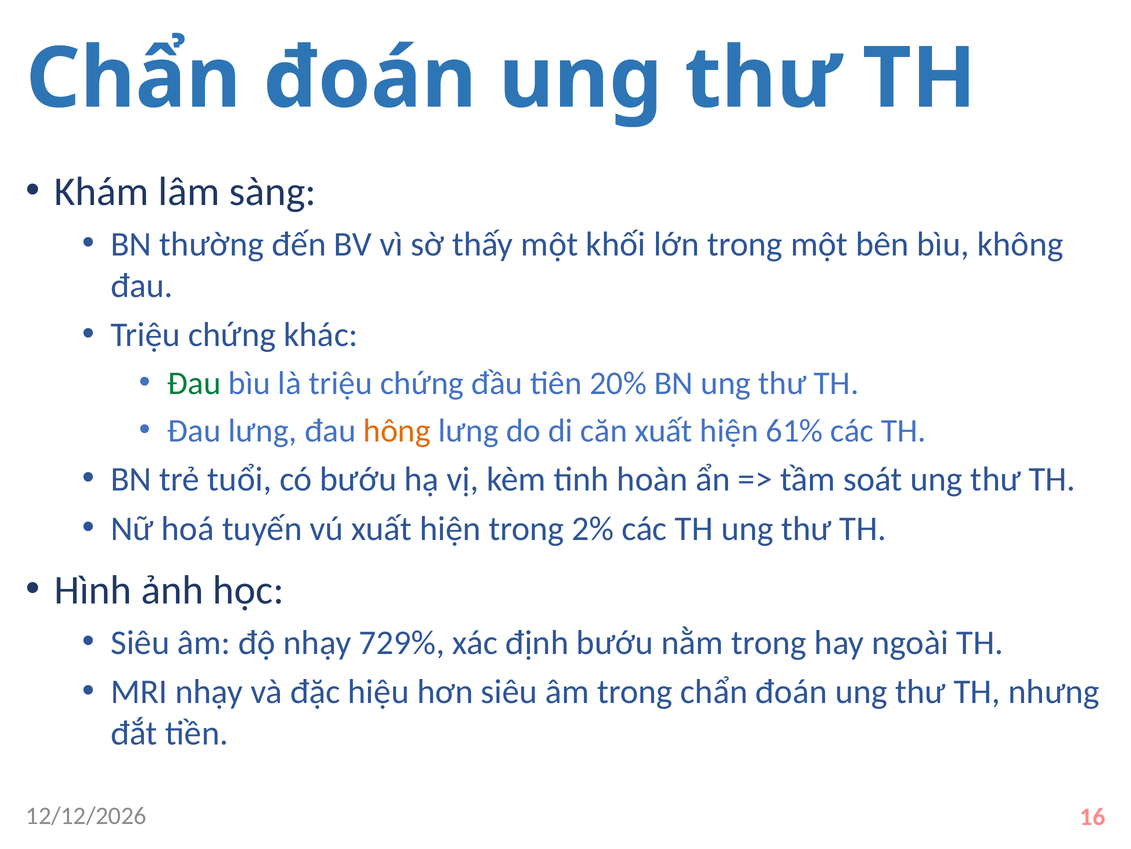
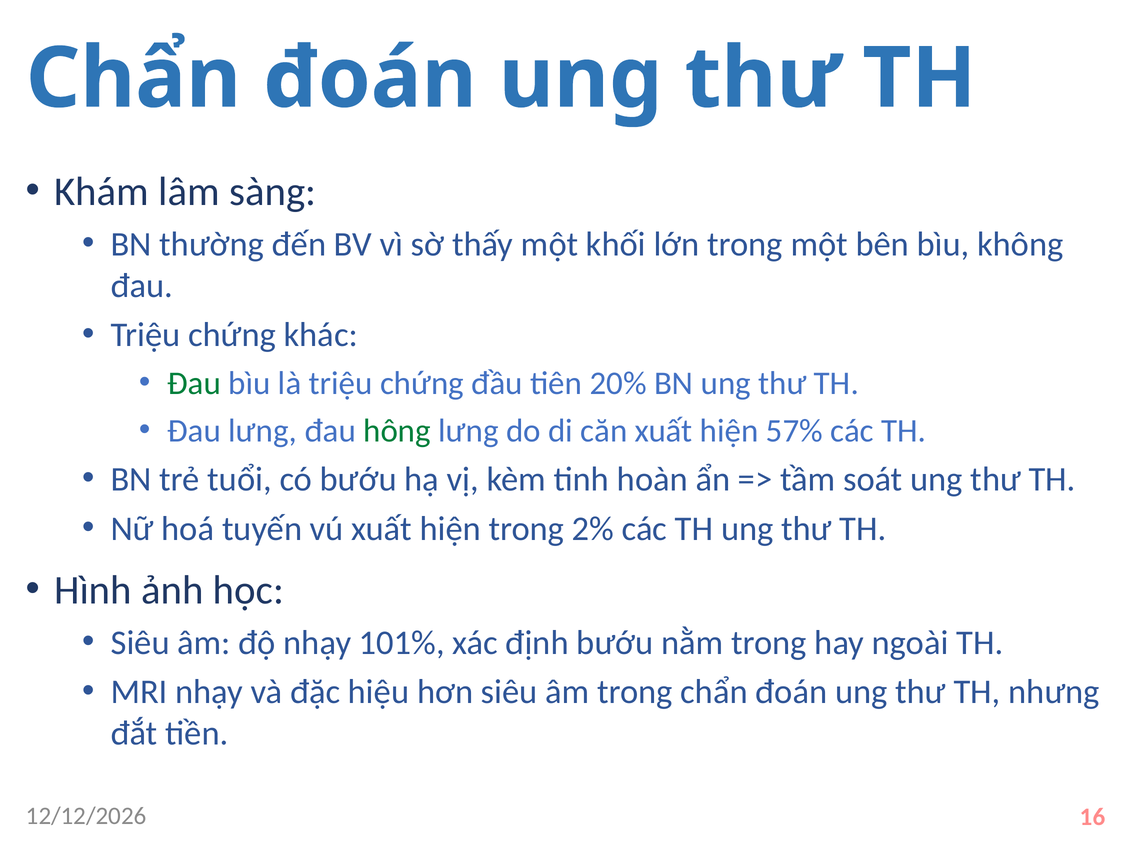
hông colour: orange -> green (397, 430)
61%: 61% -> 57% (794, 430)
729%: 729% -> 101% (402, 642)
